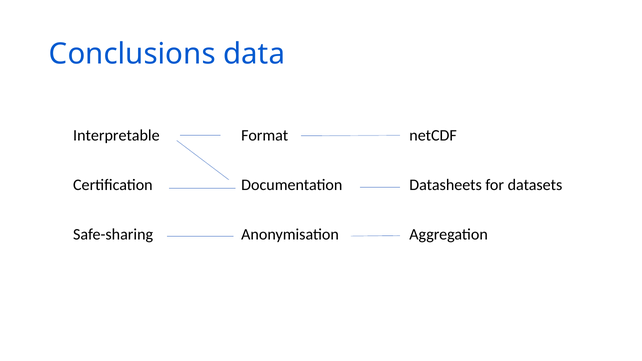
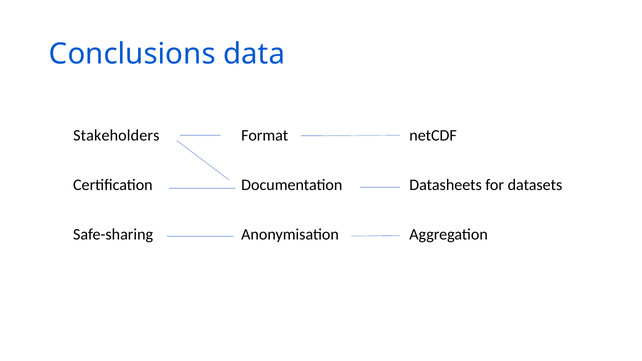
Interpretable: Interpretable -> Stakeholders (116, 136)
